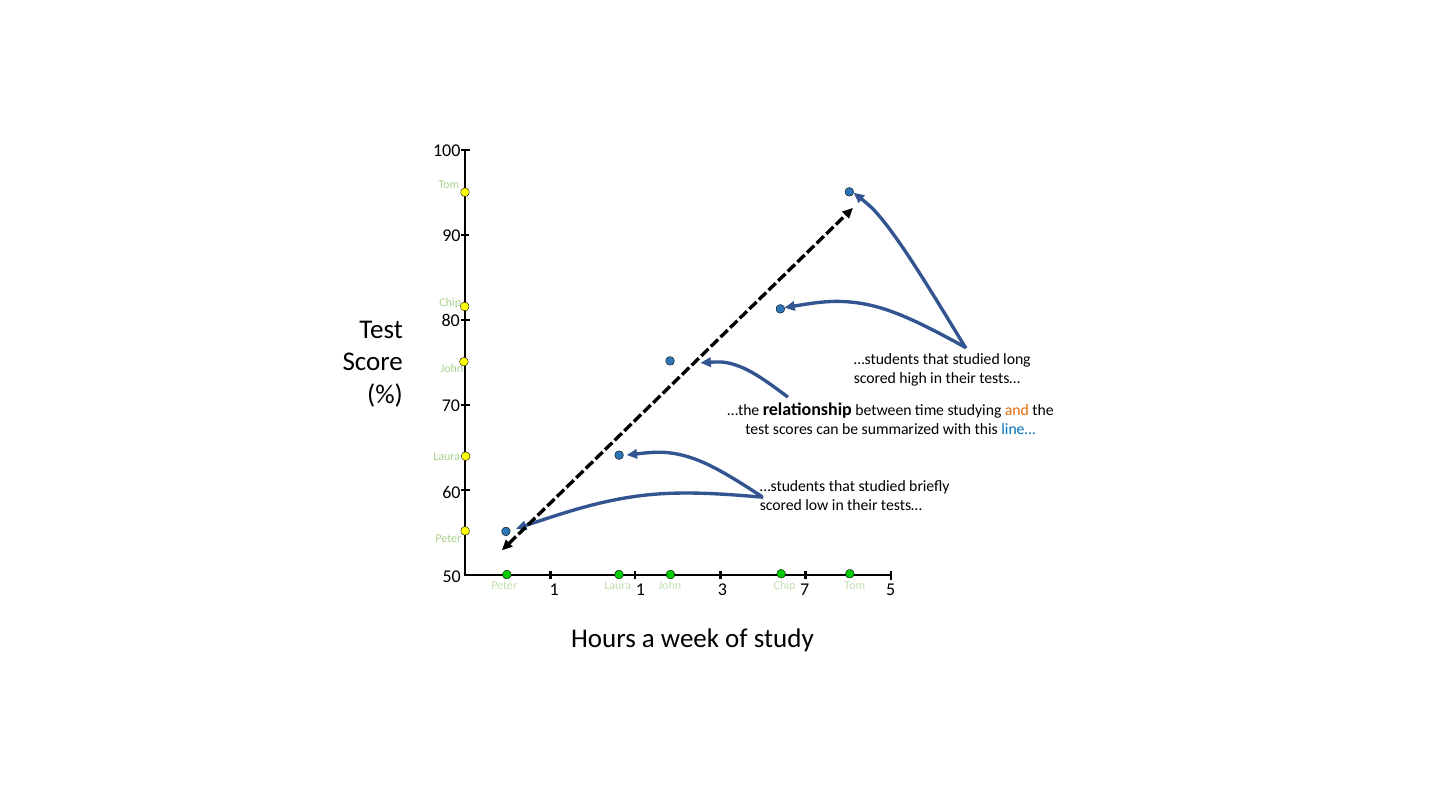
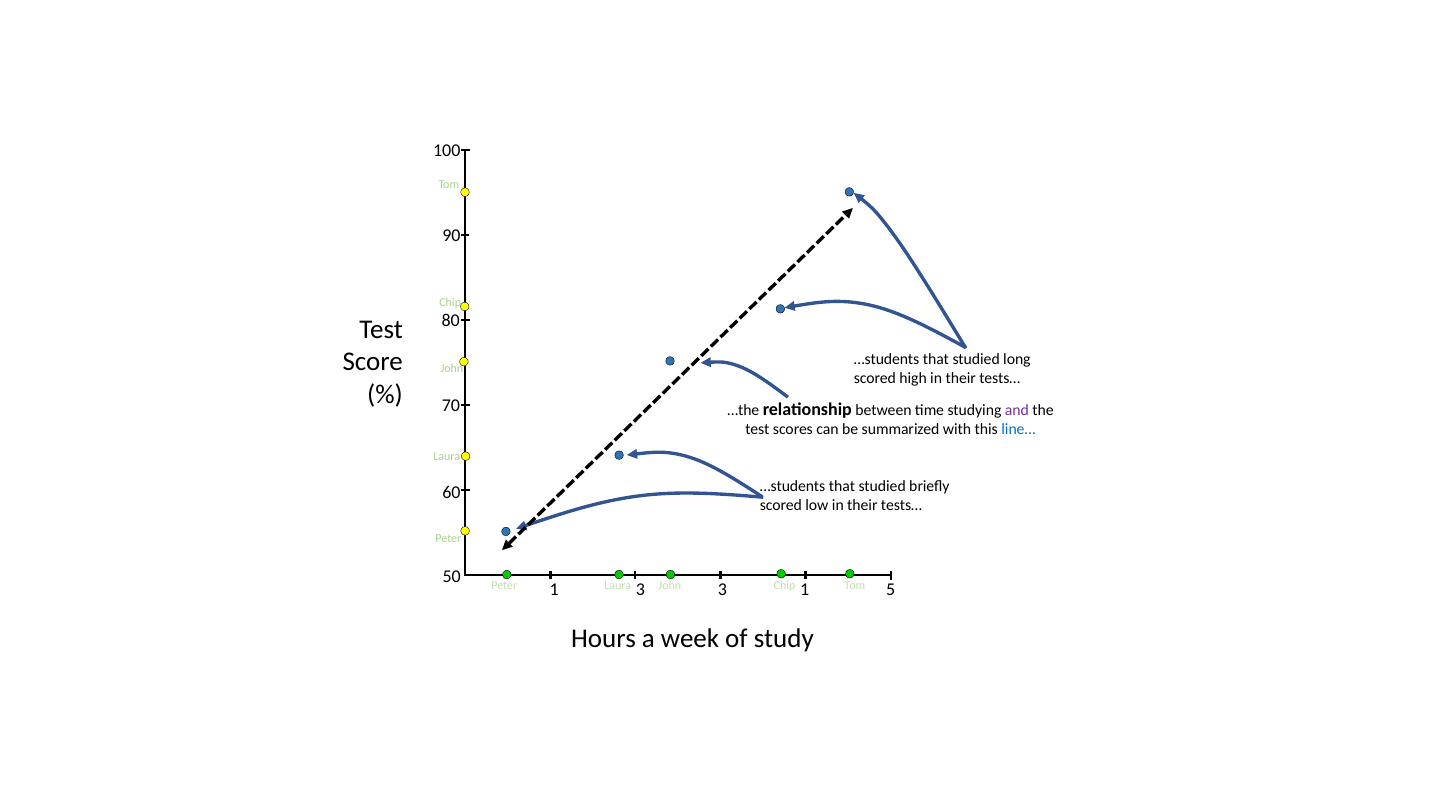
and colour: orange -> purple (1017, 410)
1 1: 1 -> 3 (640, 590)
3 7: 7 -> 1 (805, 590)
